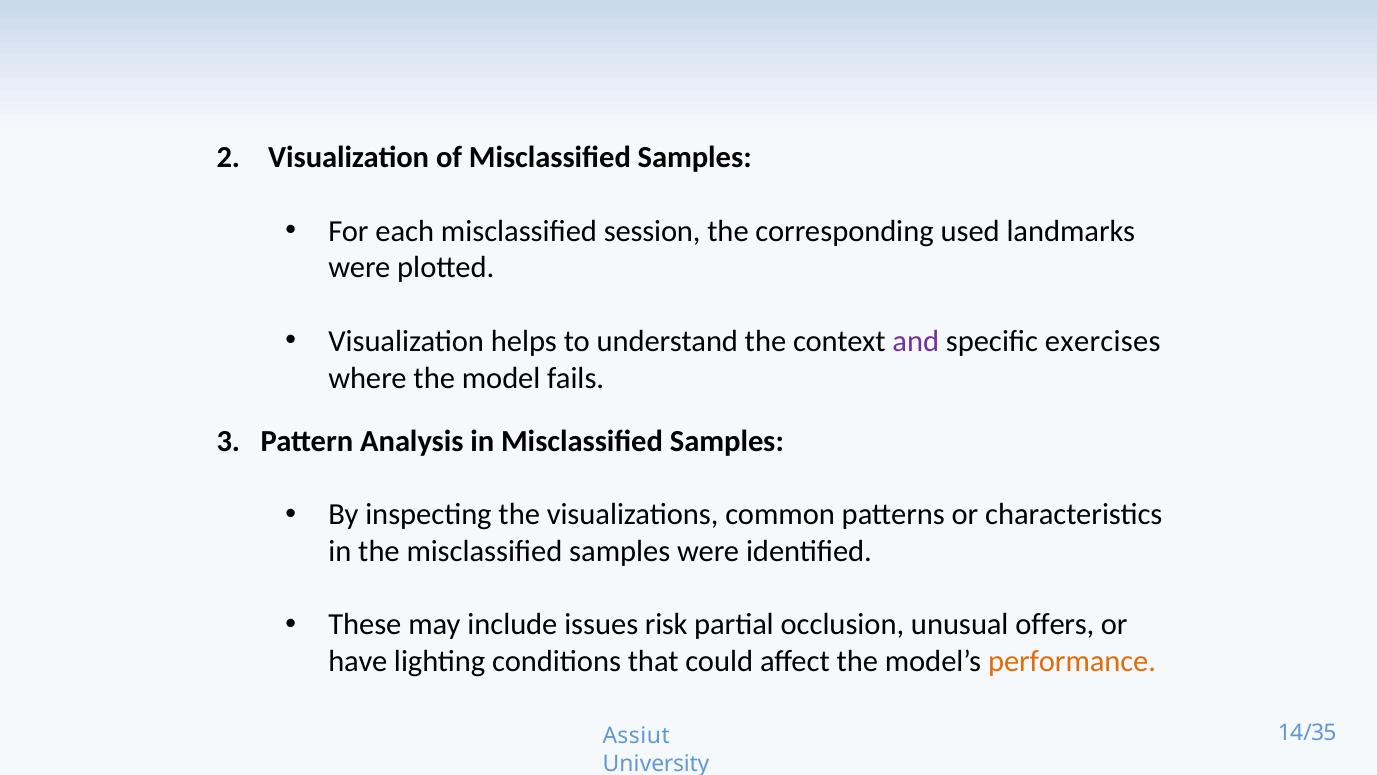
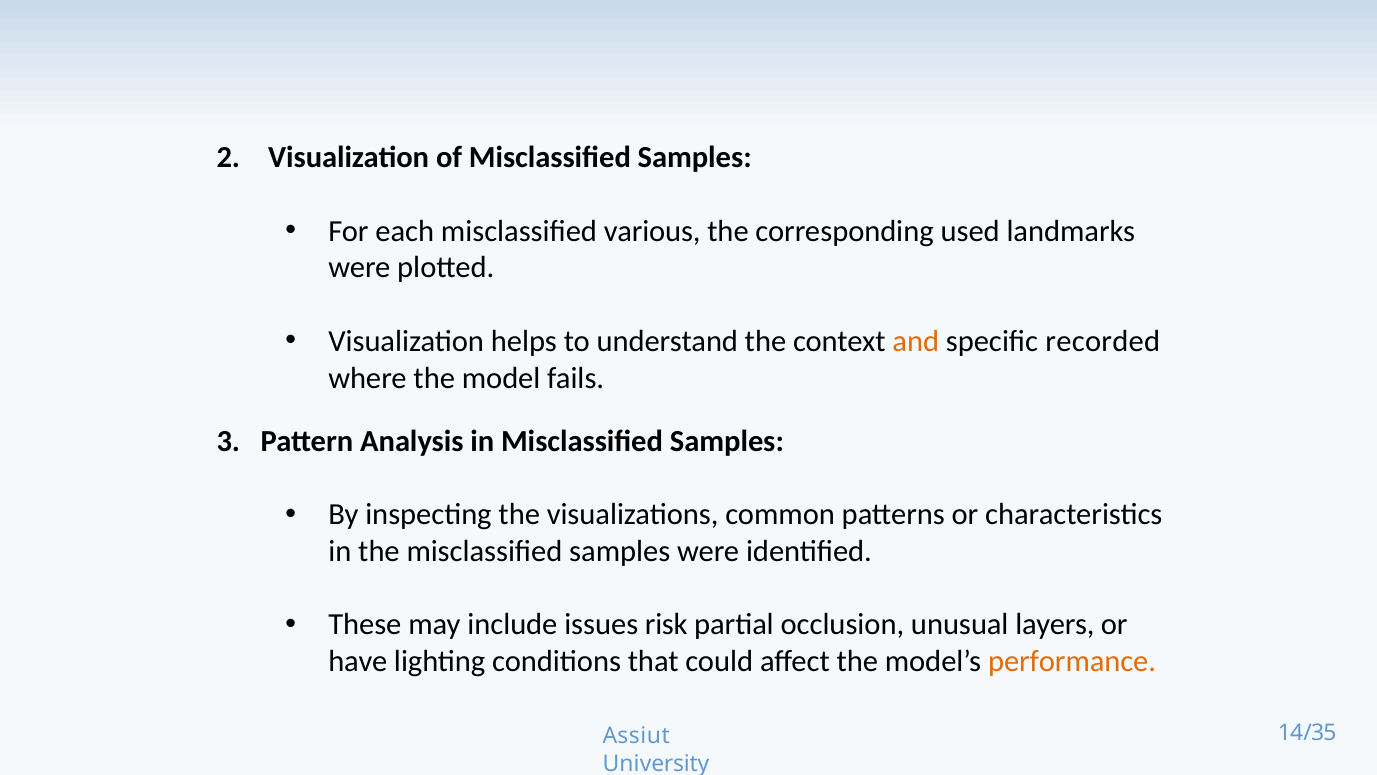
session: session -> various (652, 231)
and colour: purple -> orange (916, 341)
exercises: exercises -> recorded (1103, 341)
offers: offers -> layers (1055, 625)
